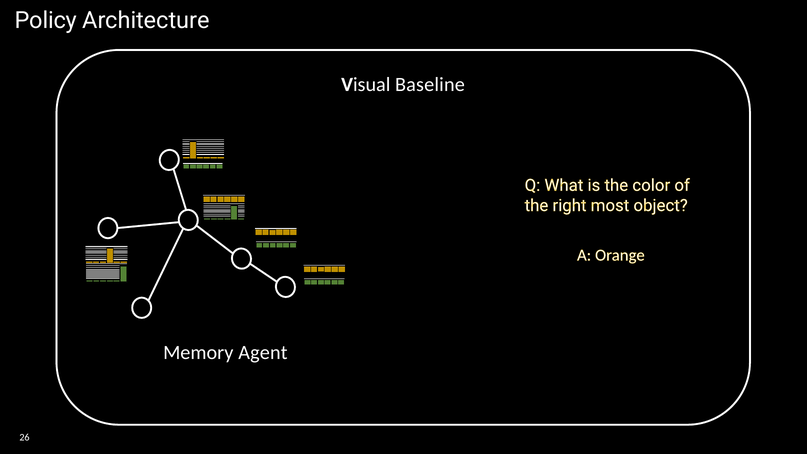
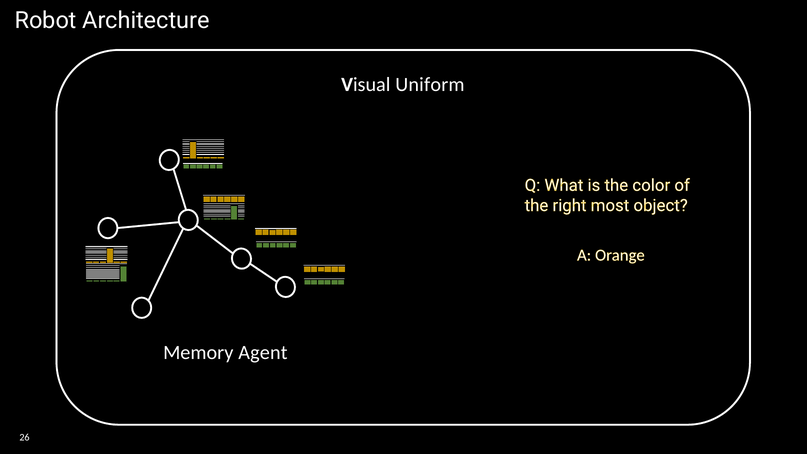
Policy: Policy -> Robot (46, 20)
Baseline: Baseline -> Uniform (430, 85)
